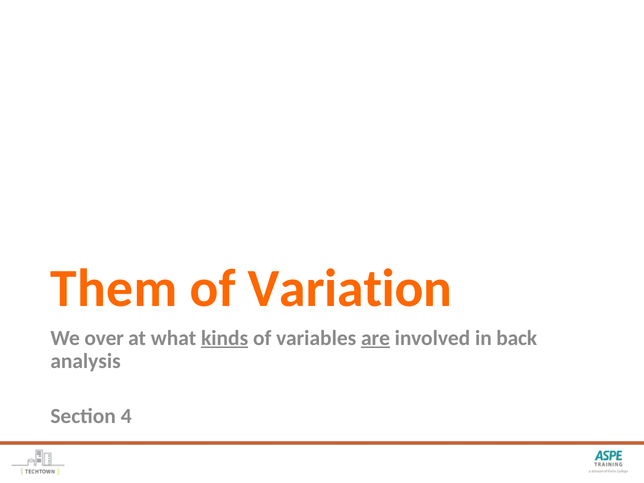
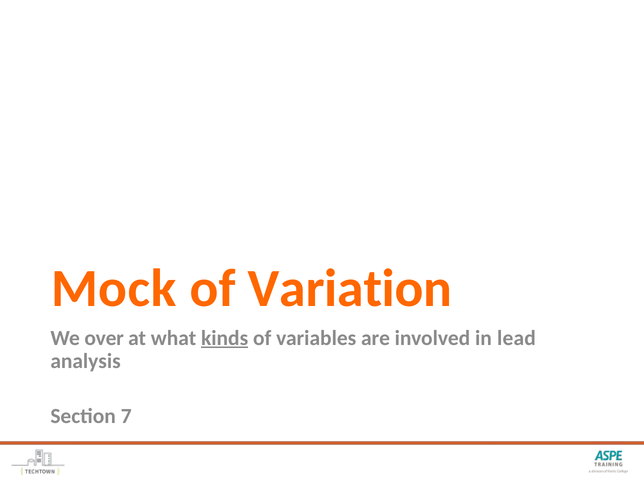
Them: Them -> Mock (114, 289)
are underline: present -> none (375, 338)
back: back -> lead (516, 338)
4: 4 -> 7 (126, 416)
